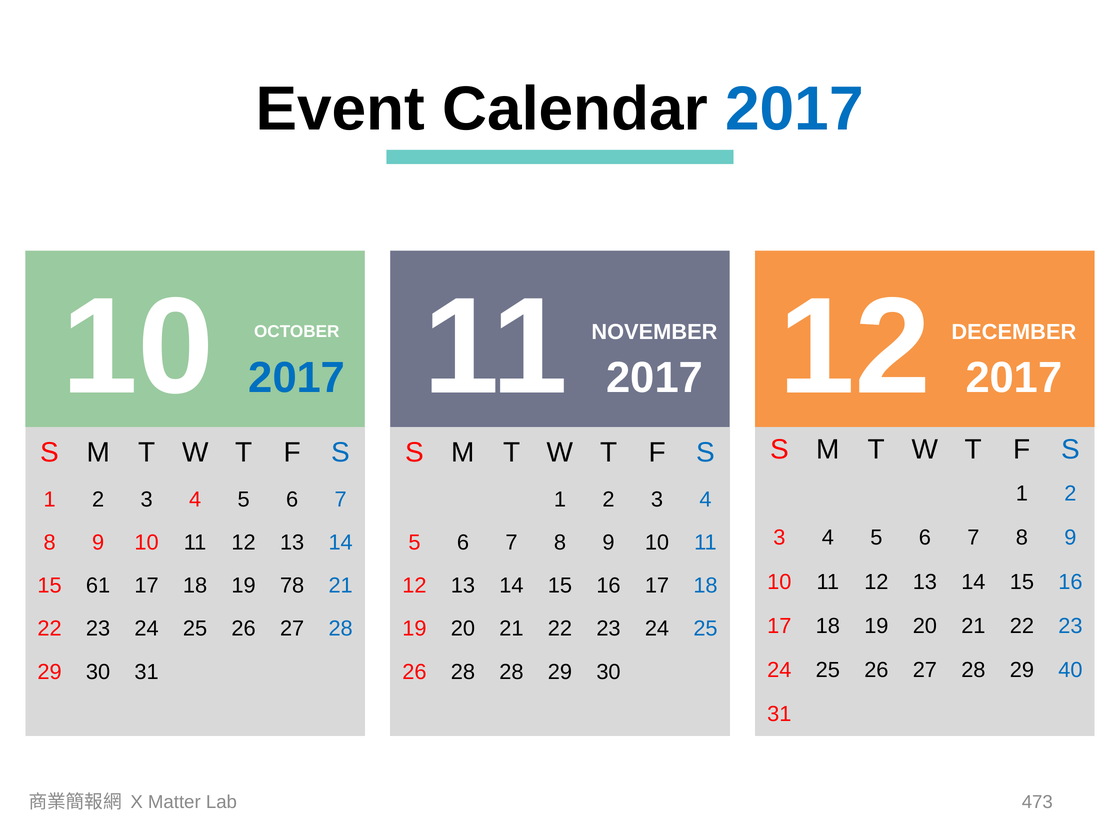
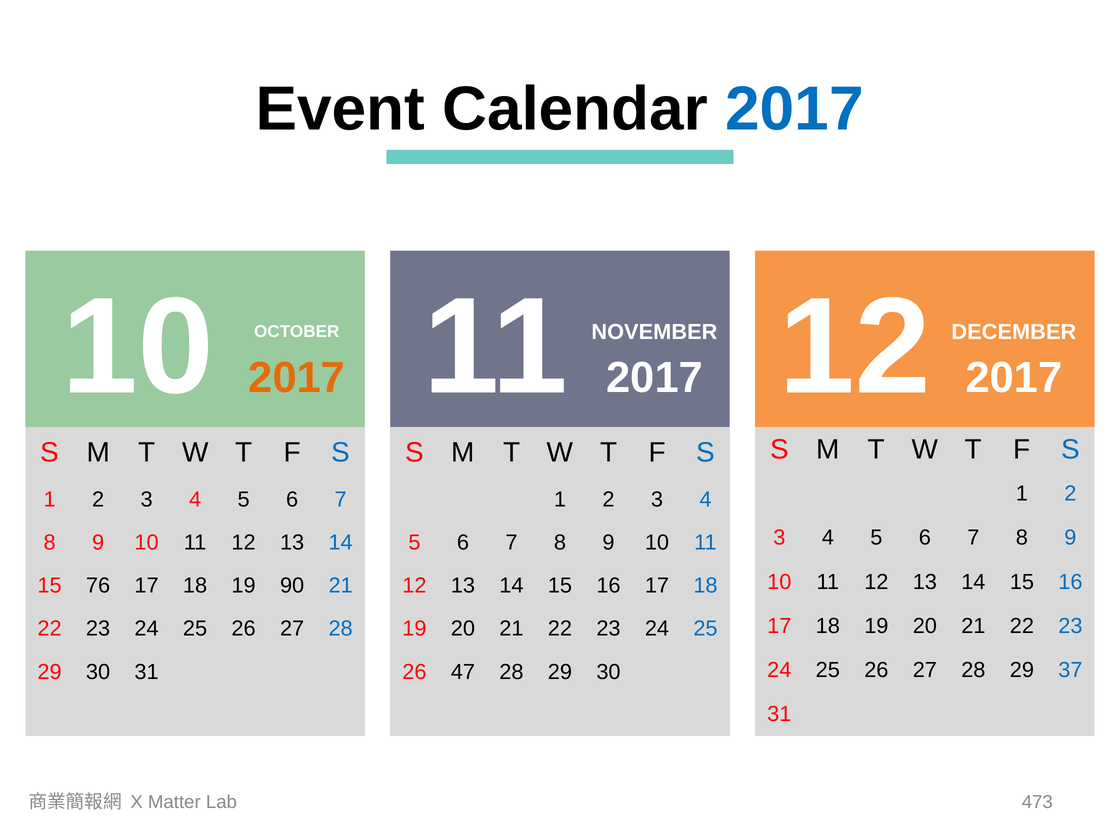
2017 colour: blue -> orange (297, 378)
61: 61 -> 76 (98, 586)
78: 78 -> 90 (292, 586)
40: 40 -> 37 (1070, 670)
26 28: 28 -> 47 (463, 672)
